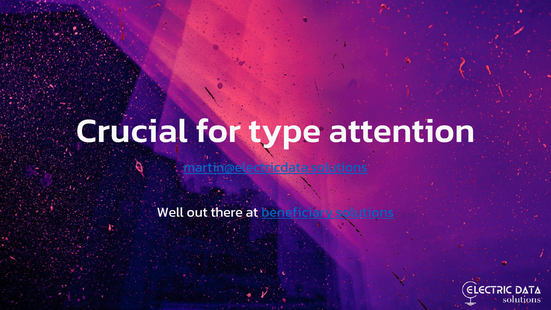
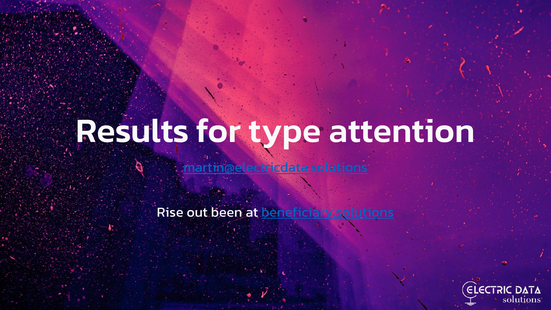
Crucial: Crucial -> Results (132, 131)
Well: Well -> Rise (170, 212)
there: there -> been (227, 212)
